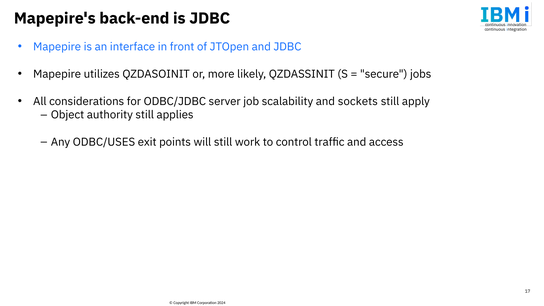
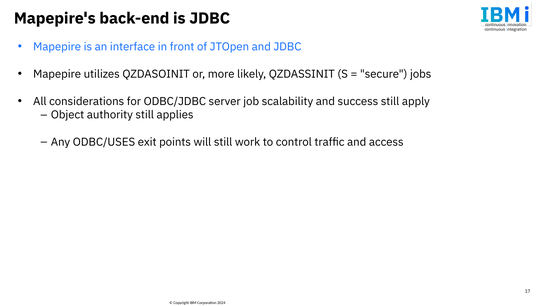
sockets: sockets -> success (358, 101)
